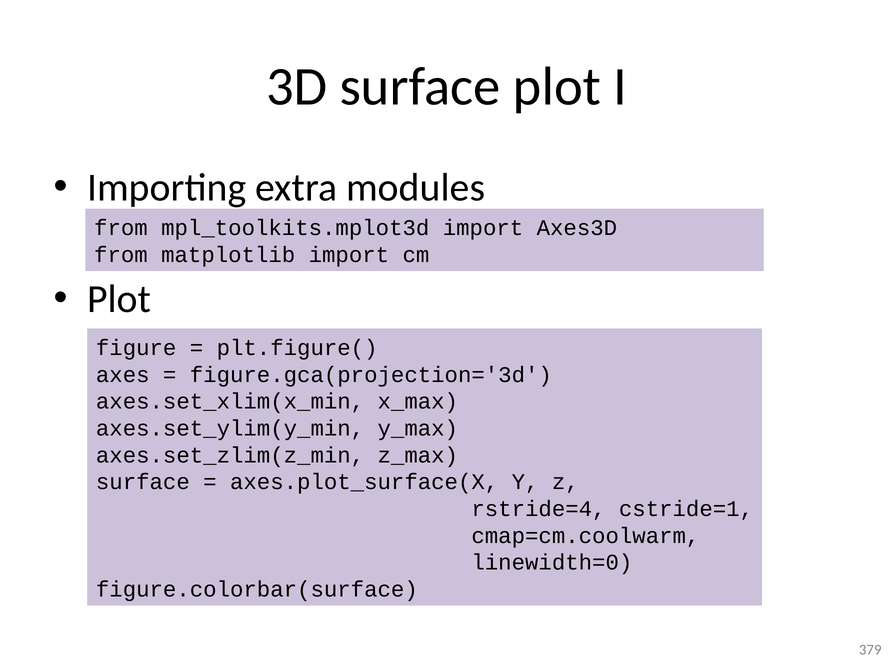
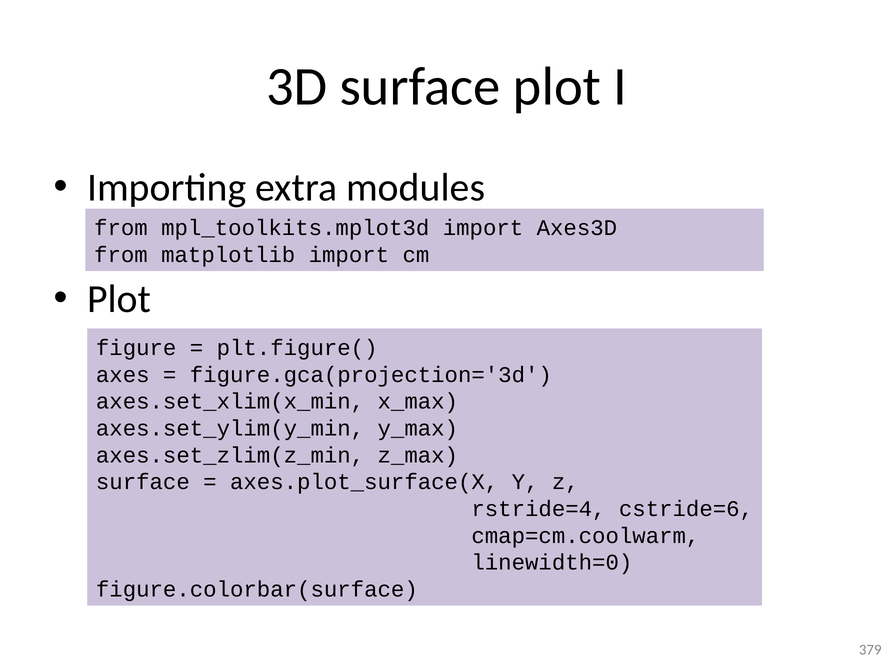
cstride=1: cstride=1 -> cstride=6 (686, 508)
